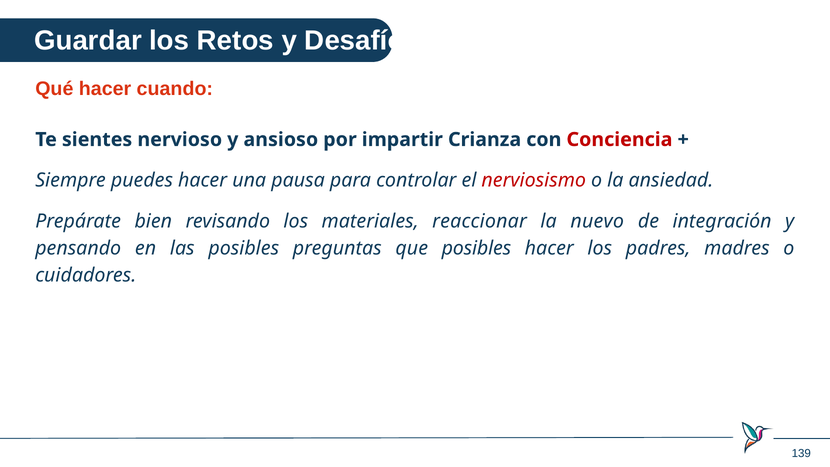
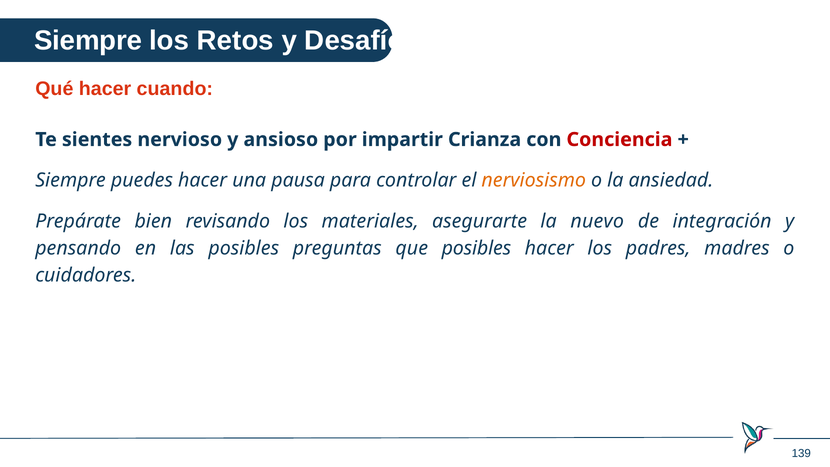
Guardar: Guardar -> Siempre (88, 41)
nerviosismo colour: red -> orange (534, 180)
reaccionar: reaccionar -> asegurarte (480, 221)
